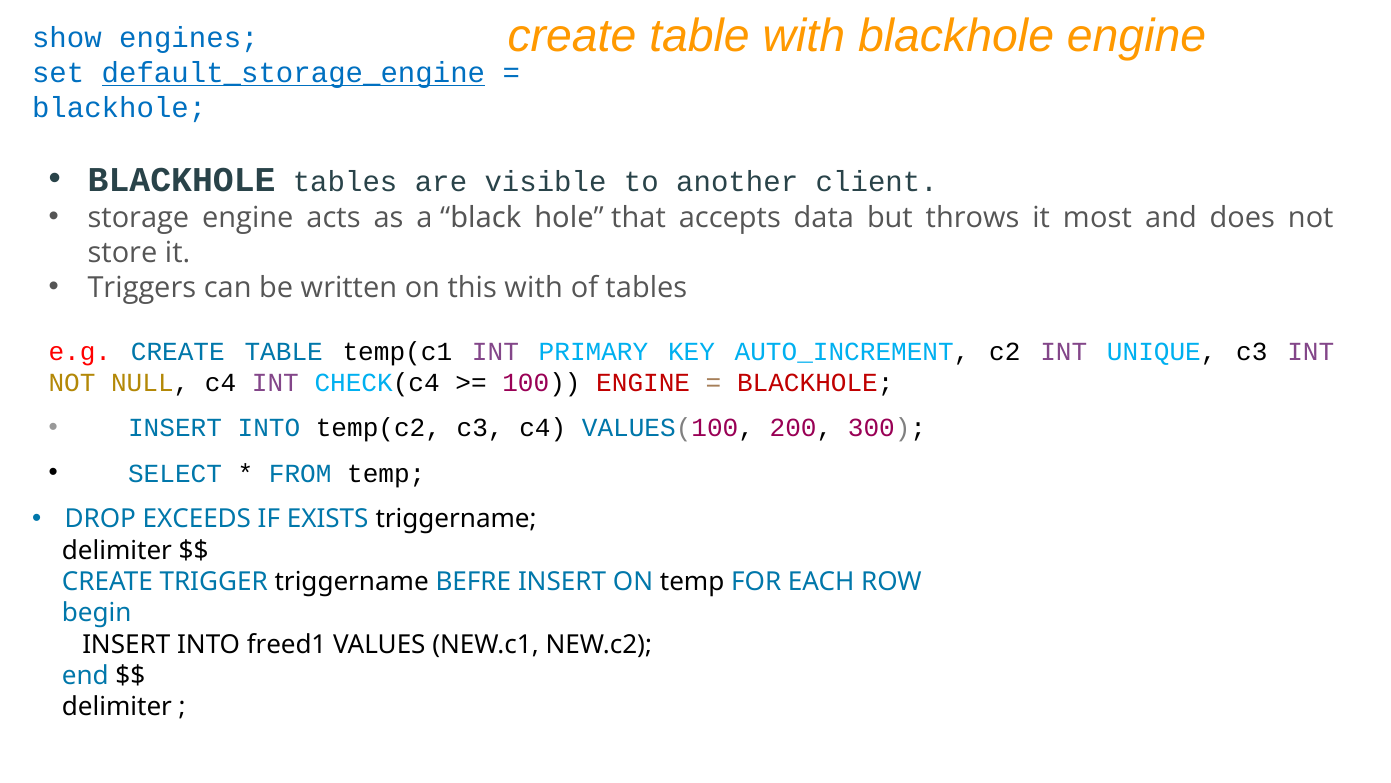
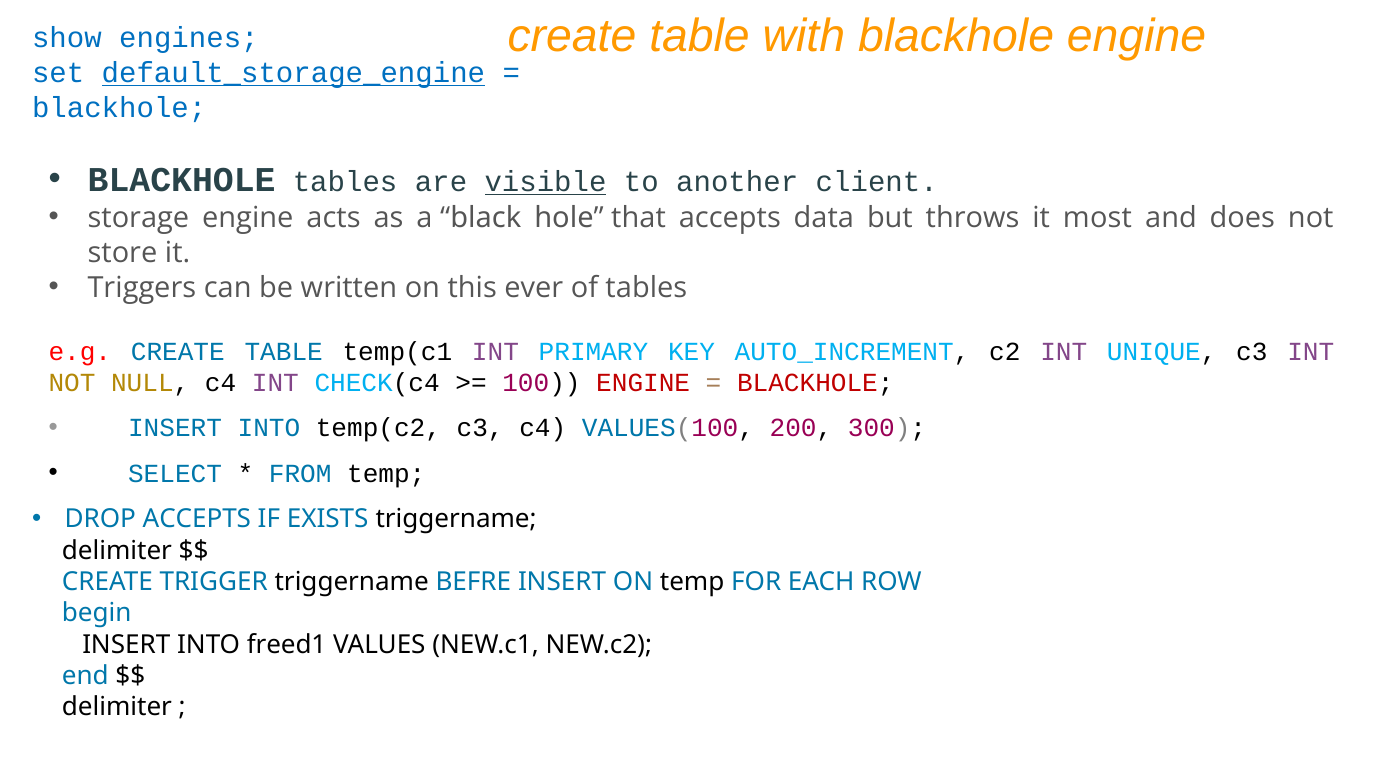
visible underline: none -> present (546, 182)
this with: with -> ever (534, 287)
DROP EXCEEDS: EXCEEDS -> ACCEPTS (197, 519)
